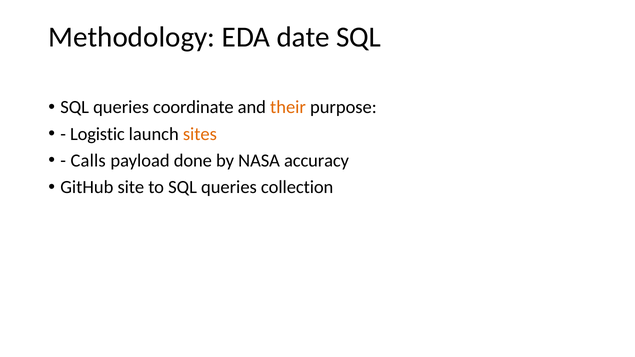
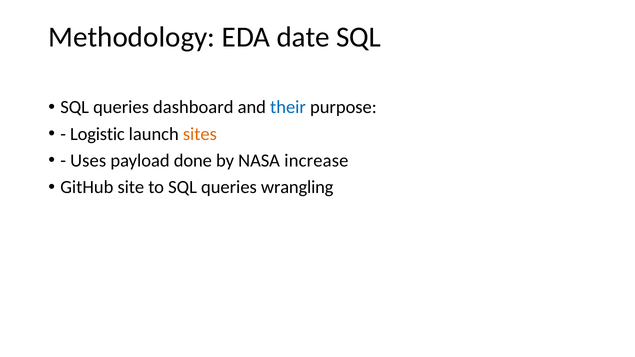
coordinate: coordinate -> dashboard (193, 107)
their colour: orange -> blue (288, 107)
Calls: Calls -> Uses (88, 161)
accuracy: accuracy -> increase (316, 161)
collection: collection -> wrangling (297, 187)
